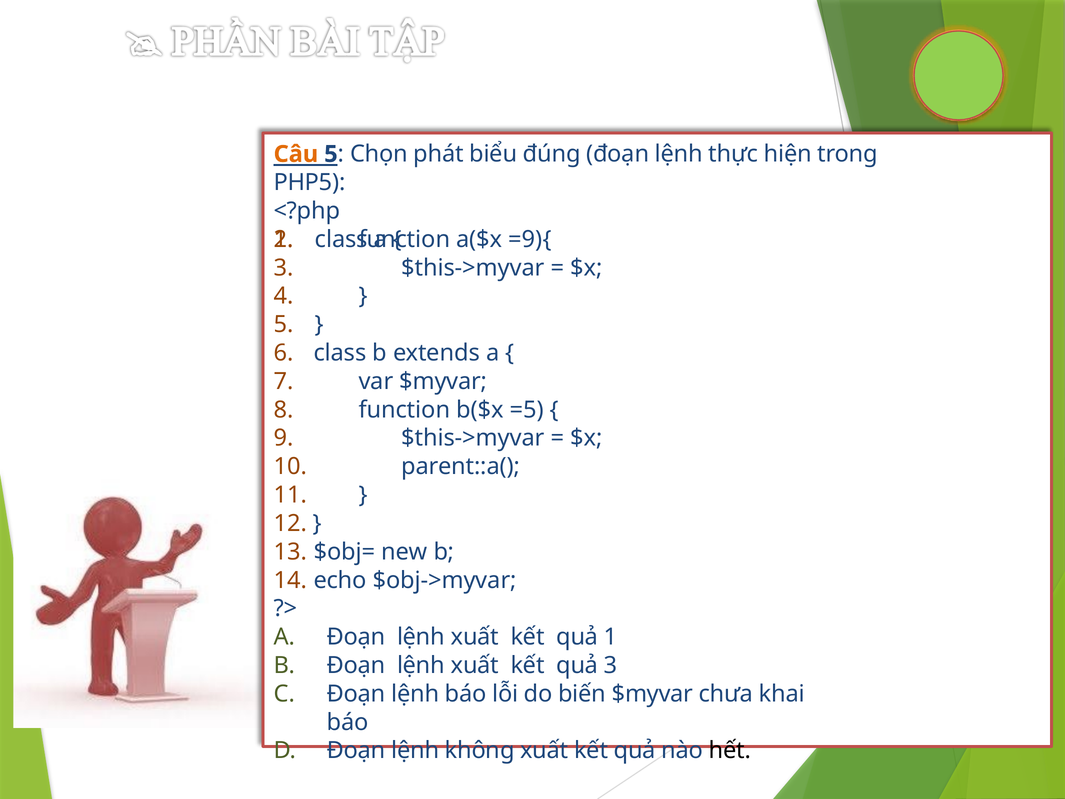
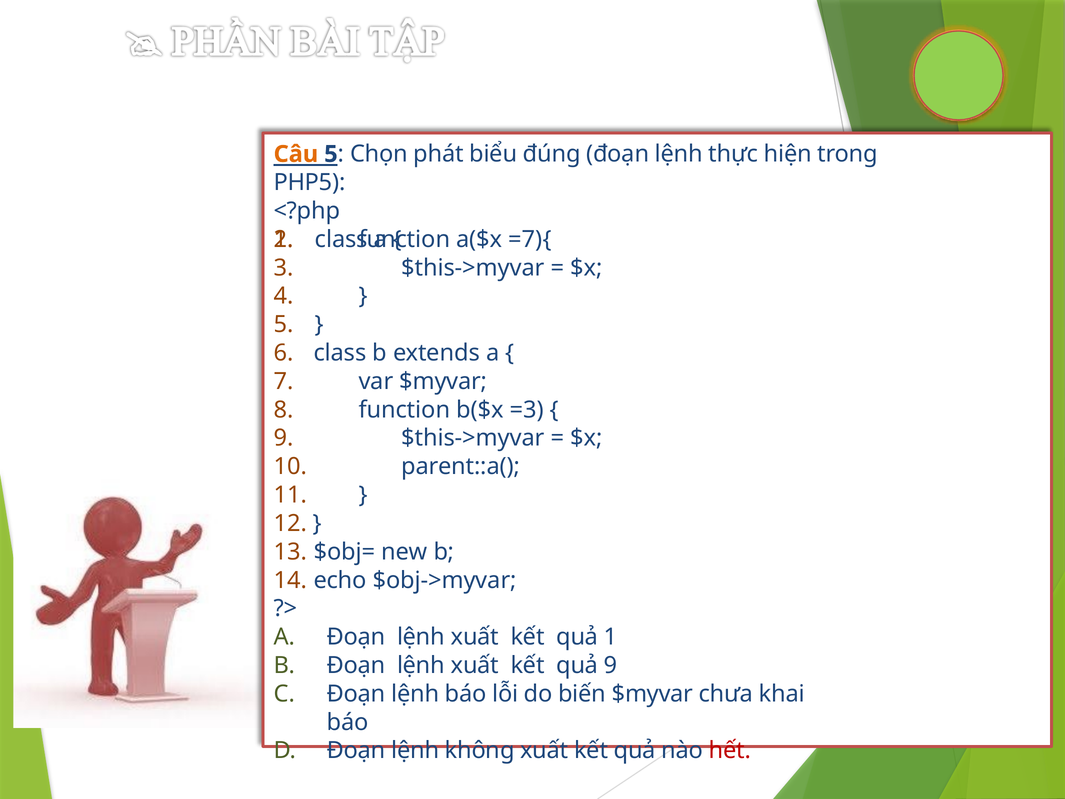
=9){: =9){ -> =7){ (530, 239)
=5: =5 -> =3 (527, 410)
quả 3: 3 -> 9 (610, 665)
hết colour: black -> red (730, 750)
